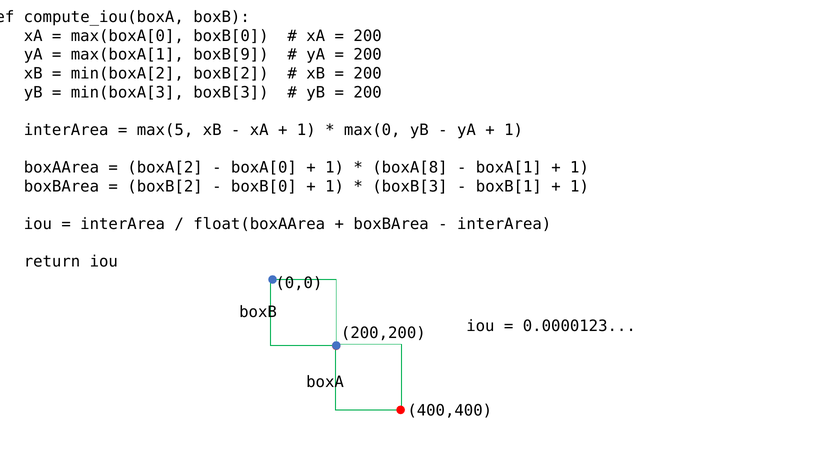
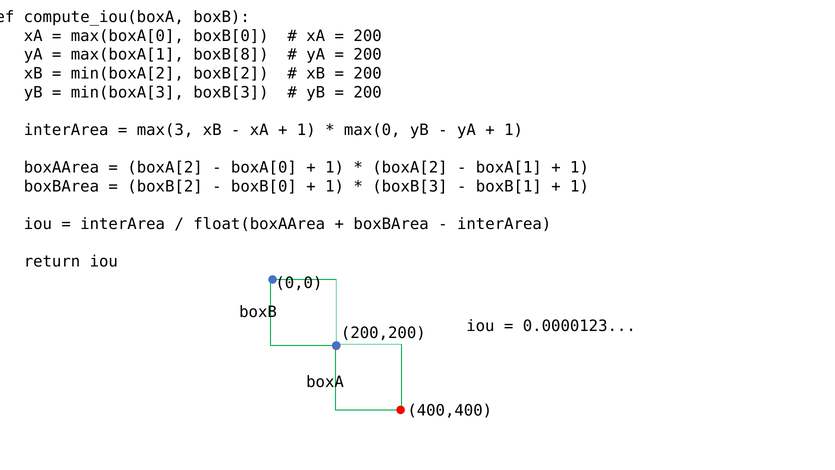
boxB[9: boxB[9 -> boxB[8 (231, 55)
max(5: max(5 -> max(3 (165, 130)
boxA[8: boxA[8 -> boxA[2 (410, 167)
